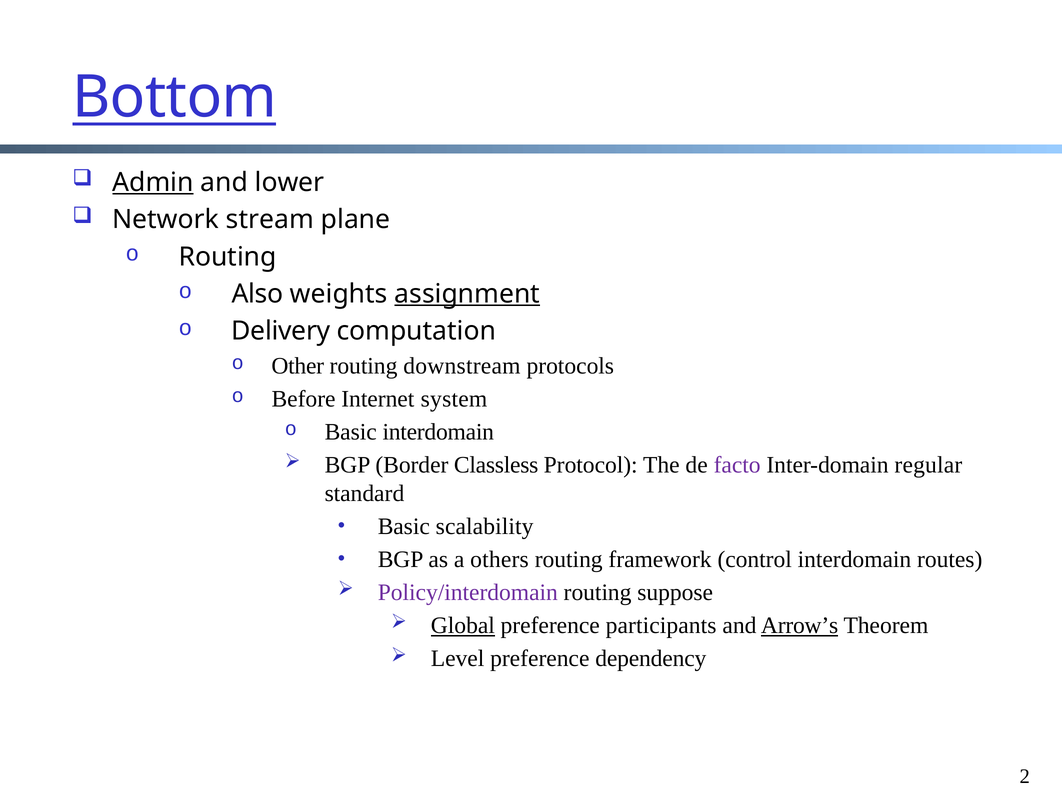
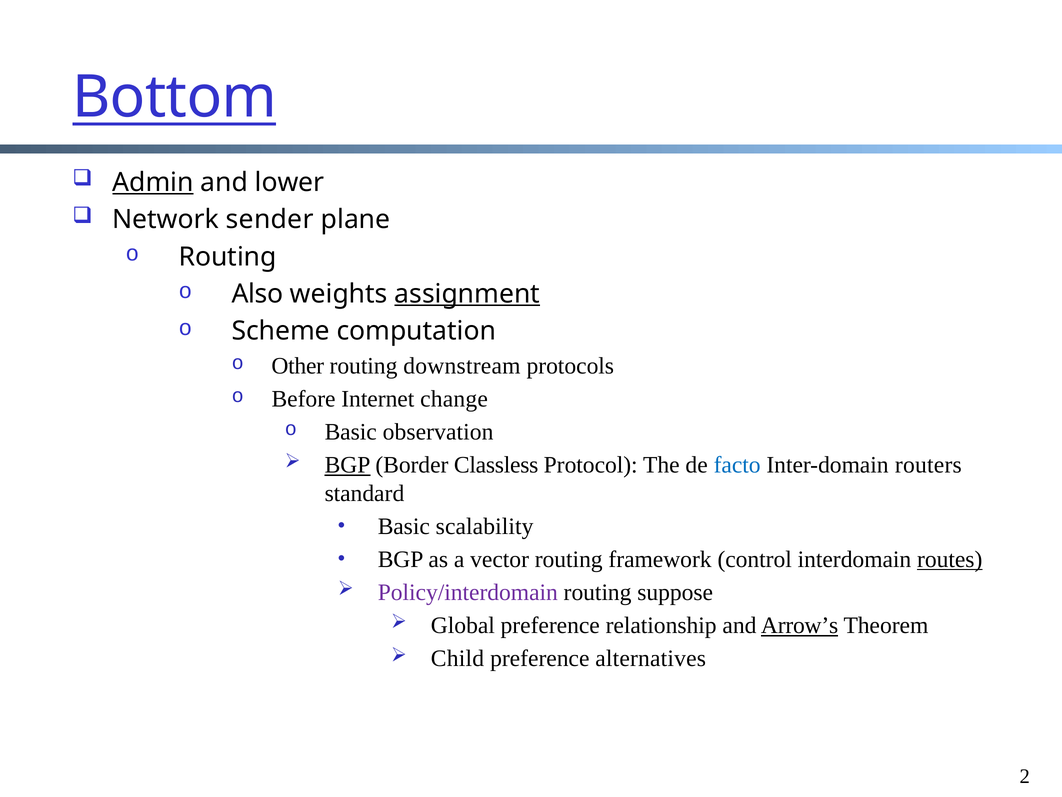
stream: stream -> sender (270, 219)
Delivery: Delivery -> Scheme (281, 331)
system: system -> change (454, 399)
Basic interdomain: interdomain -> observation (438, 432)
BGP underline: none -> present (348, 465)
facto colour: purple -> blue (737, 465)
regular: regular -> routers (928, 465)
others: others -> vector (500, 559)
routes underline: none -> present (950, 559)
Global underline: present -> none (463, 625)
participants: participants -> relationship (661, 625)
Level: Level -> Child (457, 658)
dependency: dependency -> alternatives (651, 658)
